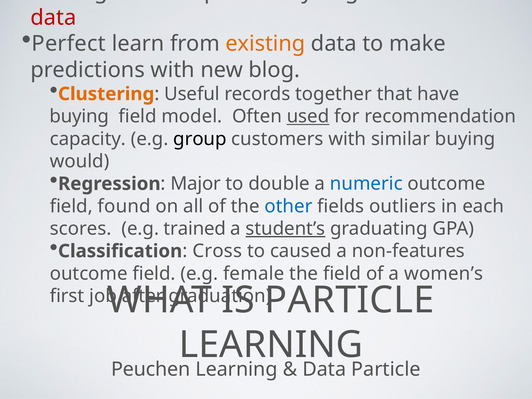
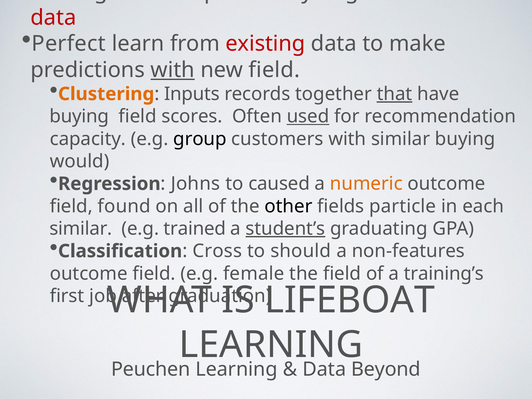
existing colour: orange -> red (265, 44)
with underline: none -> present (173, 70)
new blog: blog -> field (274, 70)
Useful: Useful -> Inputs (192, 94)
that underline: none -> present (395, 94)
model: model -> scores (192, 116)
Major: Major -> Johns (195, 184)
double: double -> caused (279, 184)
numeric colour: blue -> orange (366, 184)
other colour: blue -> black (288, 206)
outliers: outliers -> particle (403, 206)
scores: scores -> similar (81, 229)
caused: caused -> should (301, 251)
women’s: women’s -> training’s (444, 274)
PARTICLE: PARTICLE -> LIFEBOAT (350, 300)
Particle: Particle -> Beyond (386, 369)
